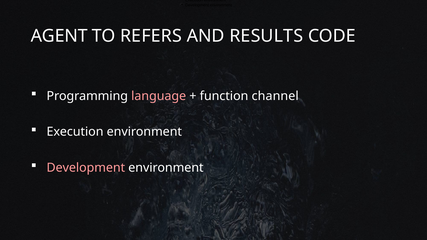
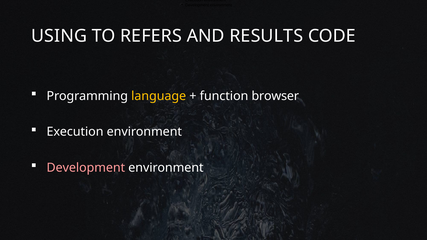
AGENT: AGENT -> USING (59, 36)
language colour: pink -> yellow (159, 96)
channel: channel -> browser (275, 96)
